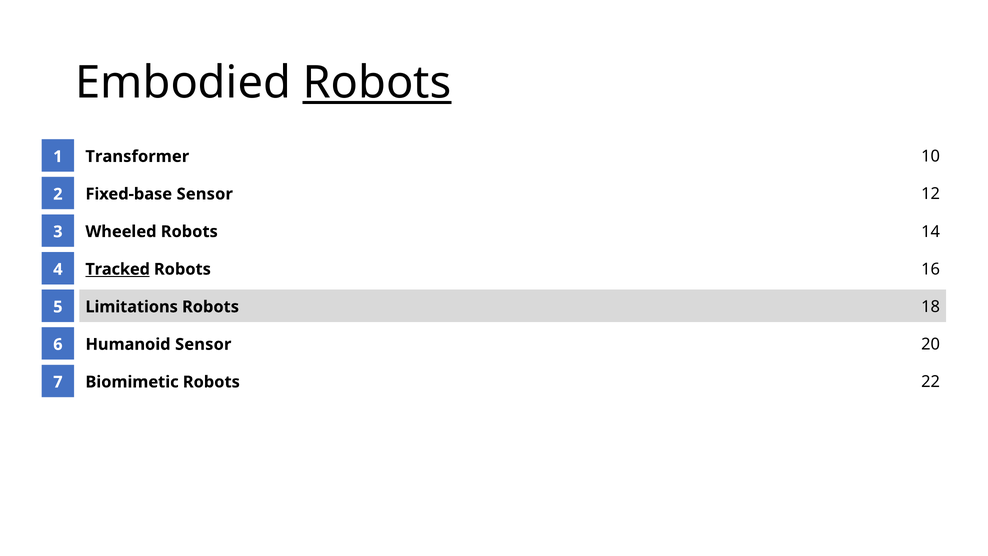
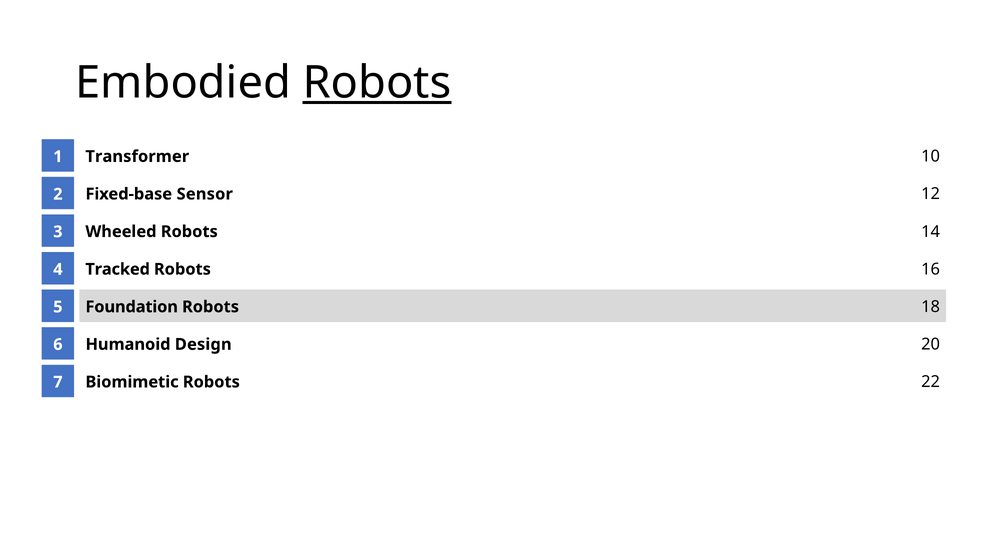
Tracked underline: present -> none (118, 269)
Limitations: Limitations -> Foundation (132, 307)
Humanoid Sensor: Sensor -> Design (203, 344)
